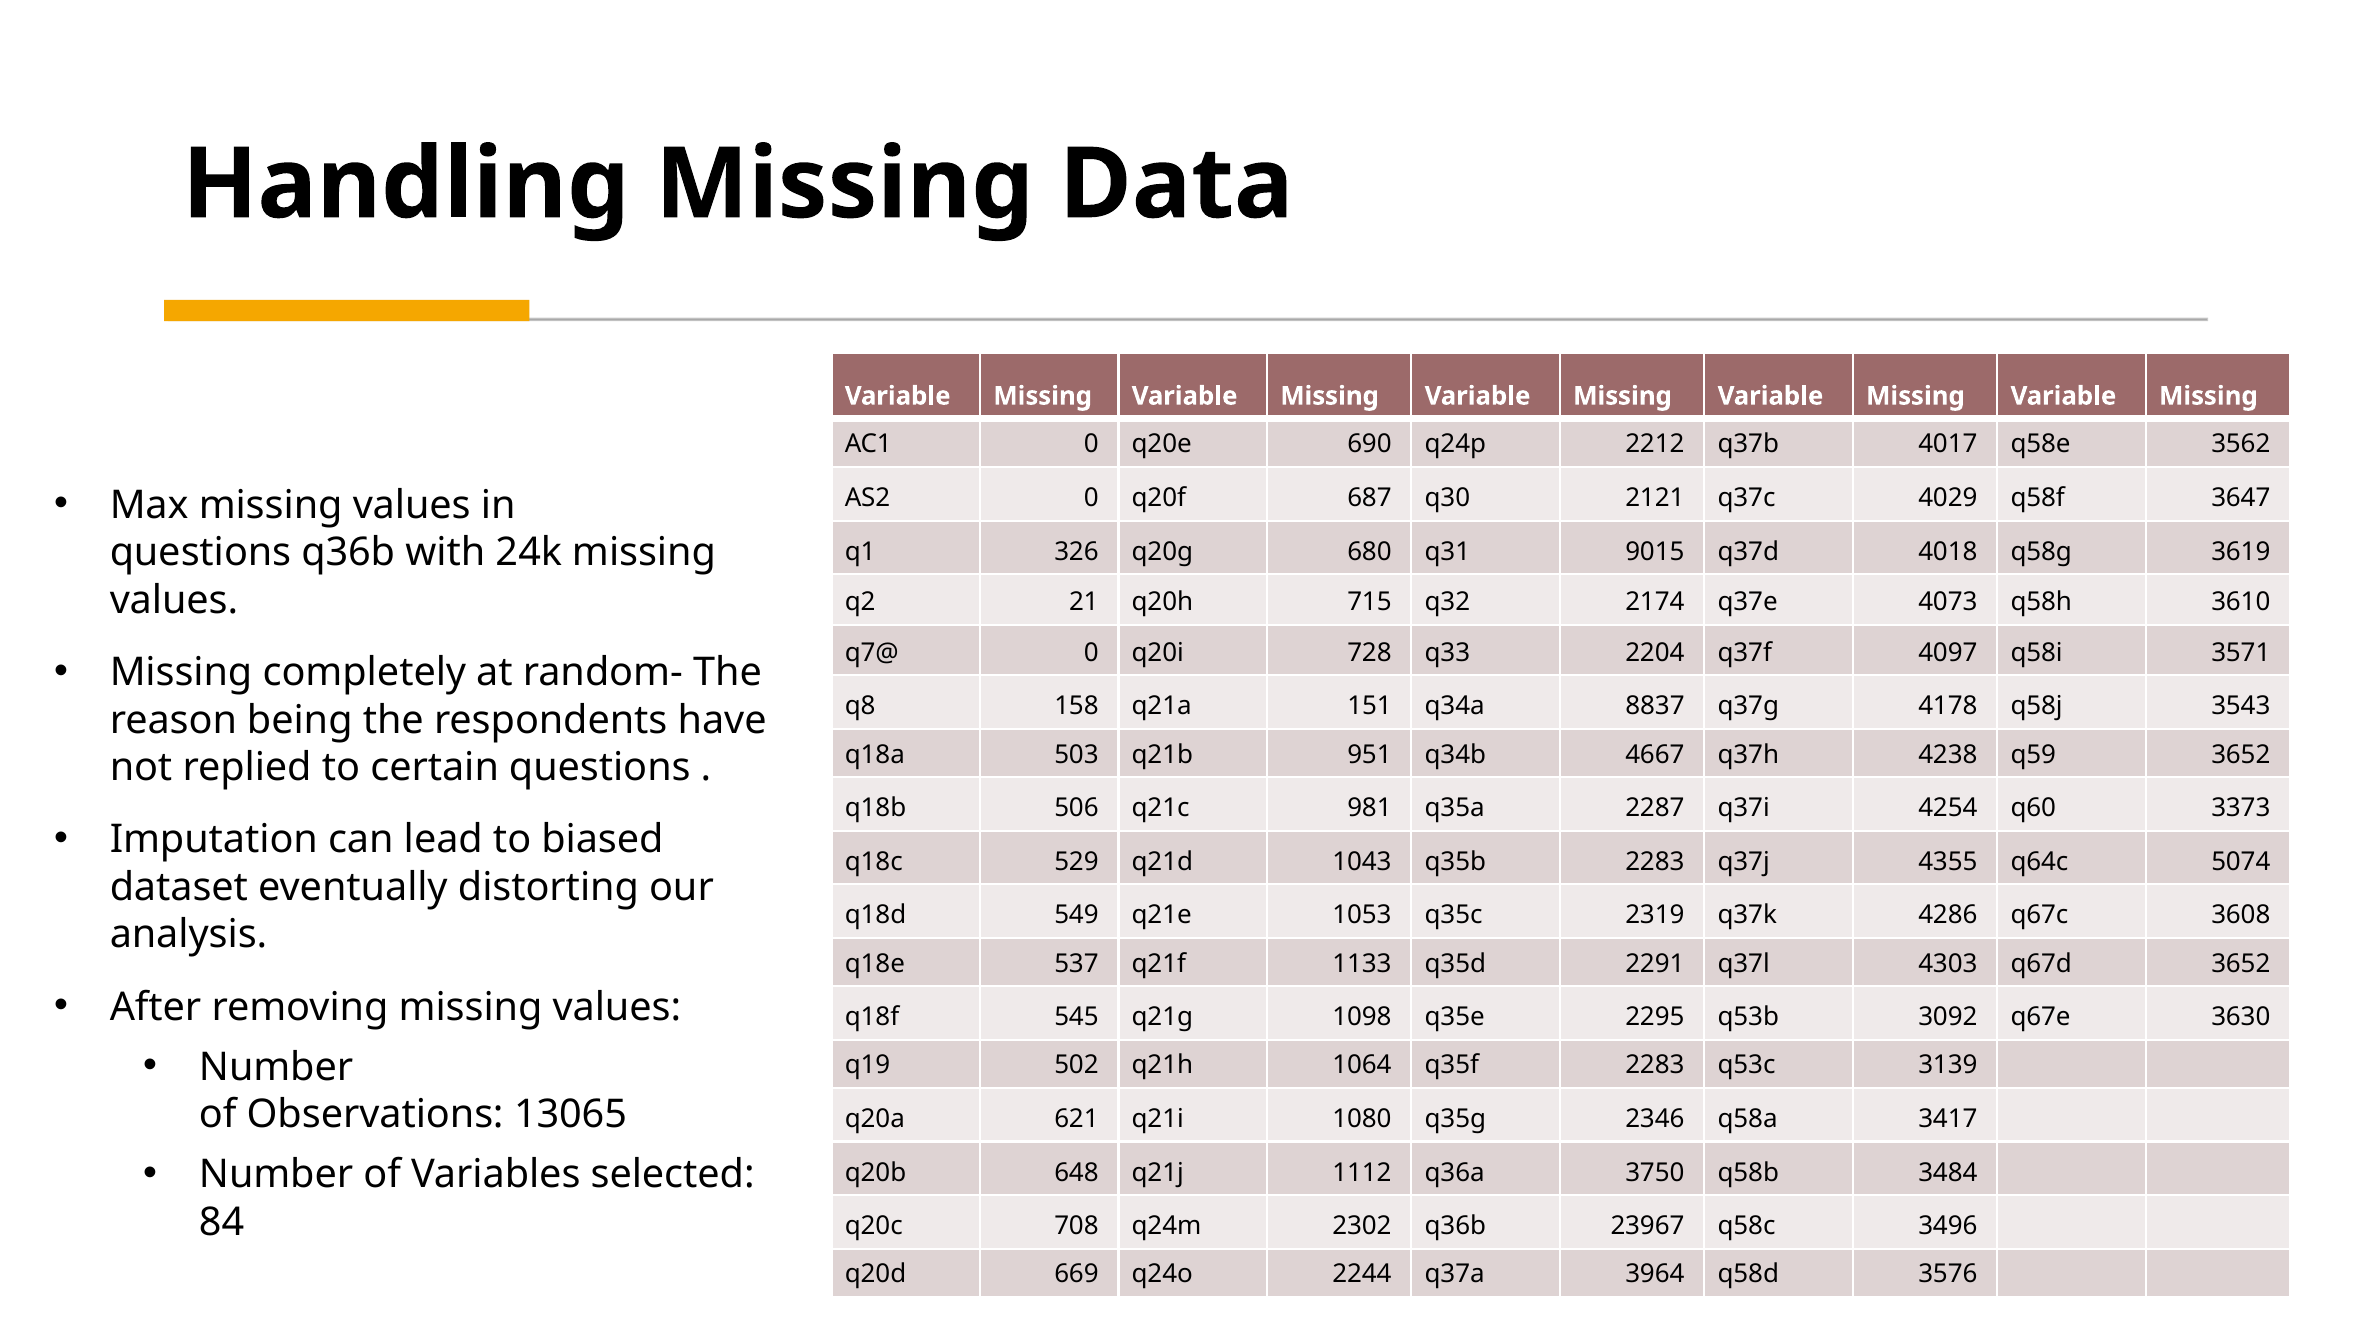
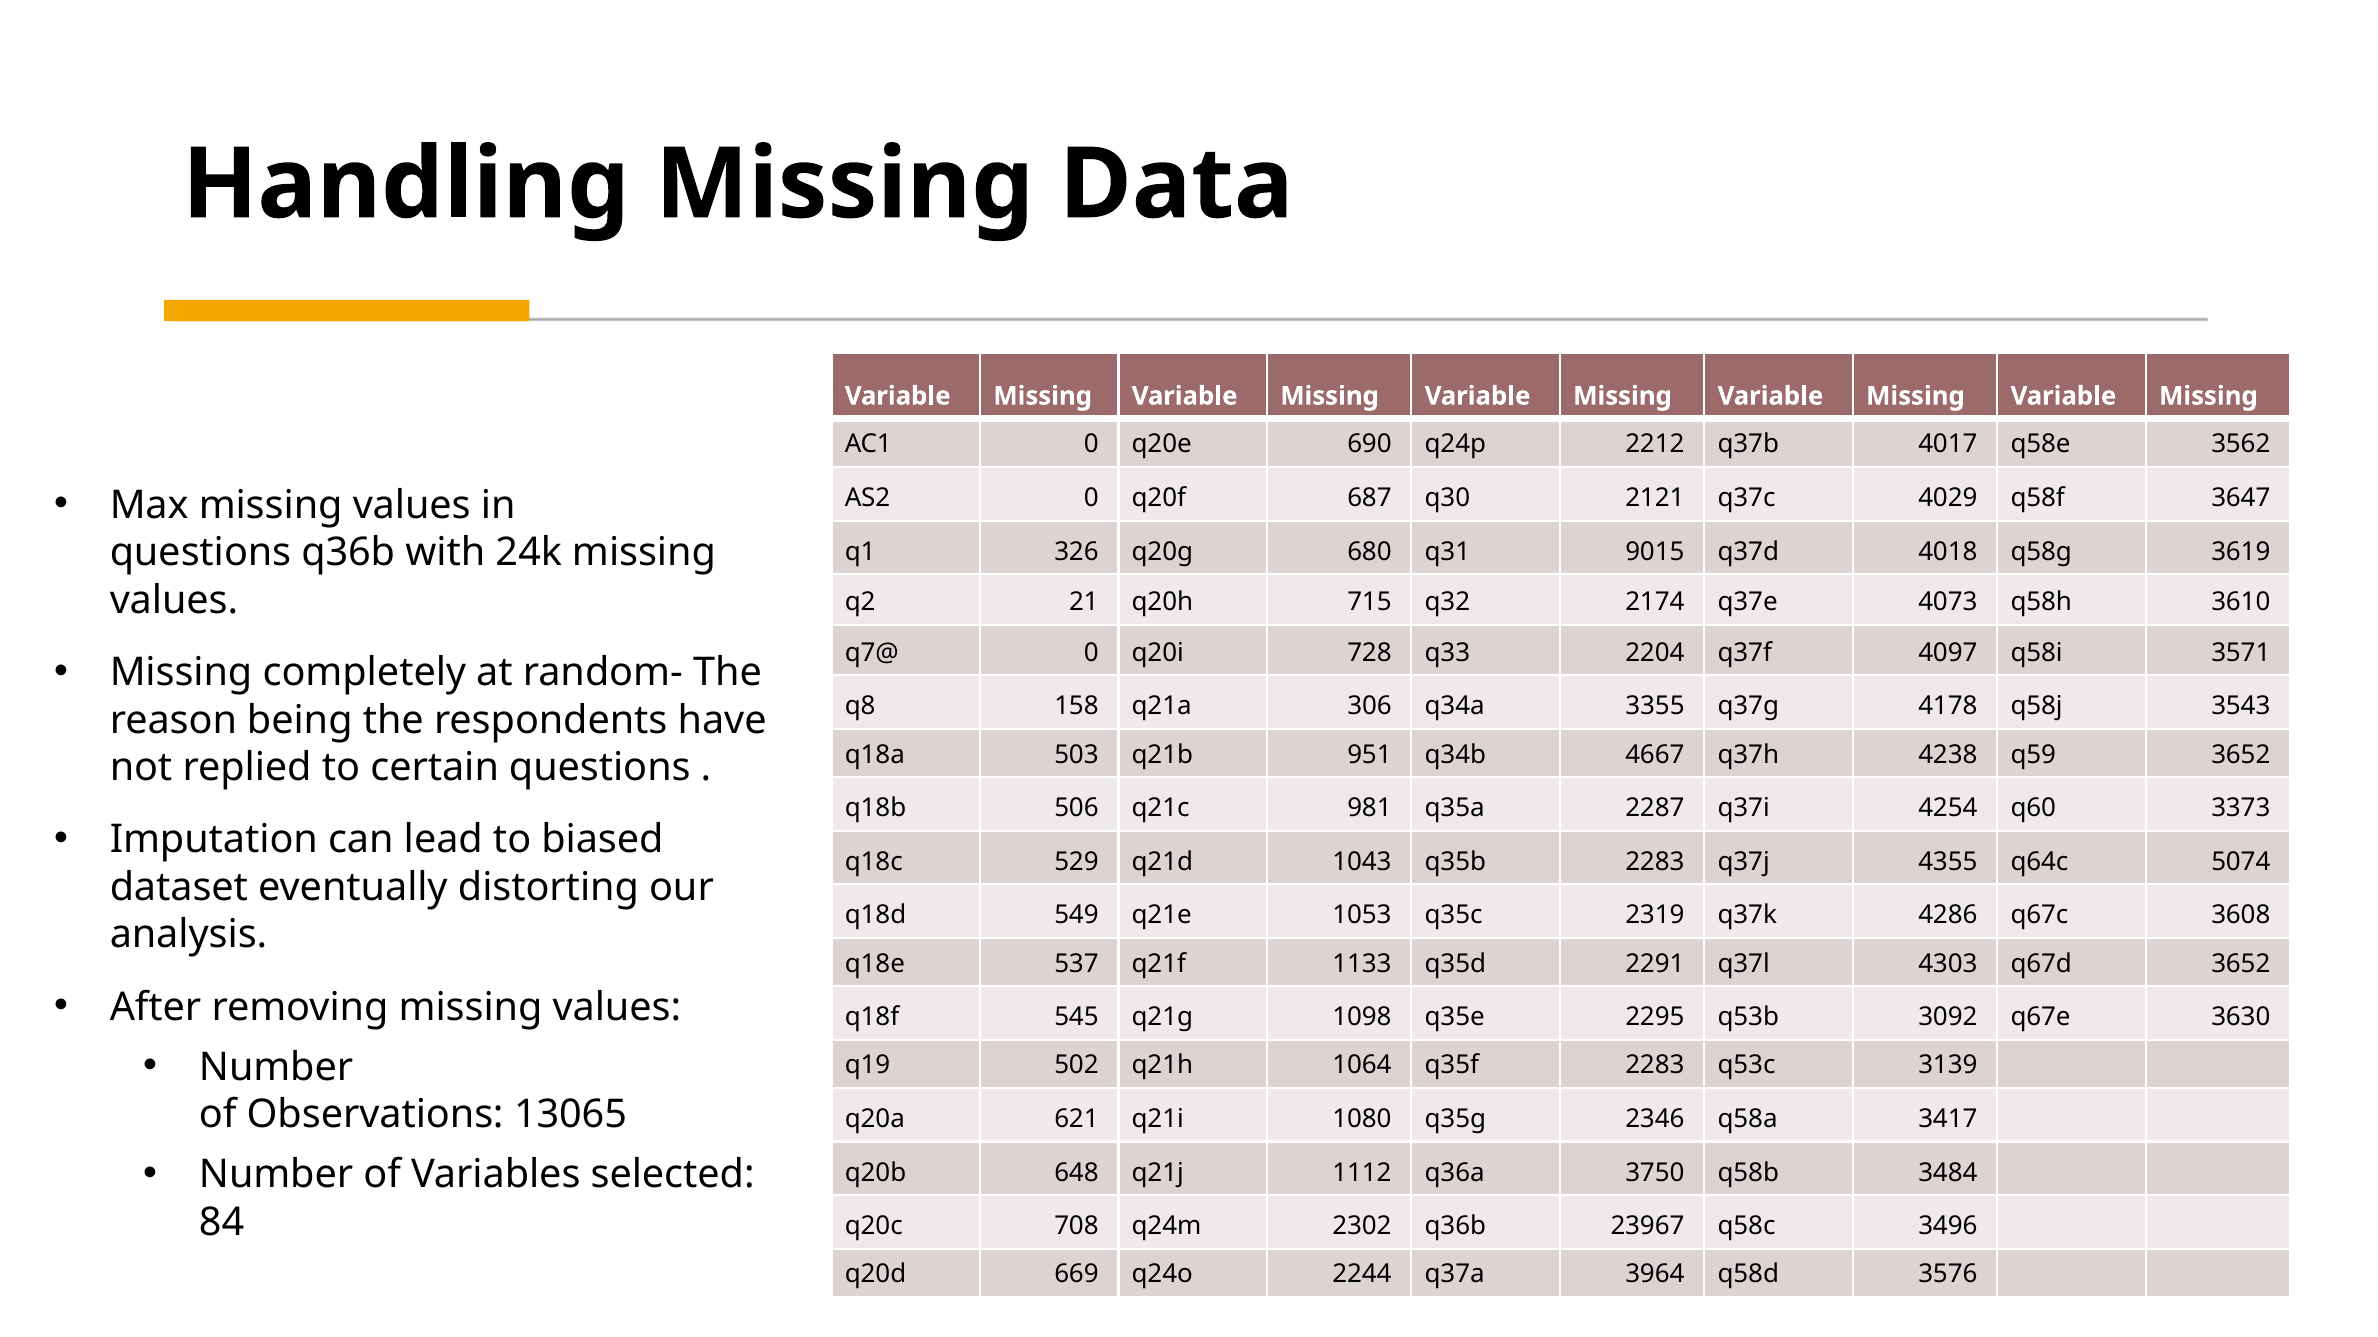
151: 151 -> 306 (1370, 706)
8837: 8837 -> 3355 (1655, 706)
